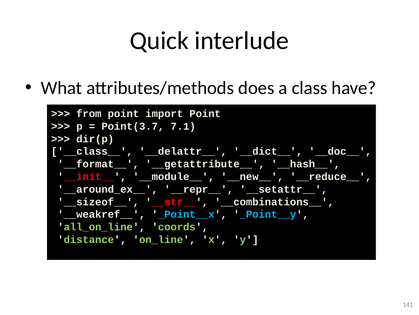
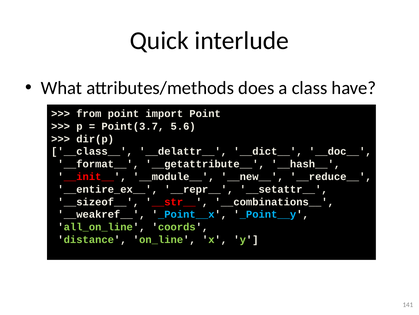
7.1: 7.1 -> 5.6 (183, 126)
__around_ex__: __around_ex__ -> __entire_ex__ (108, 189)
